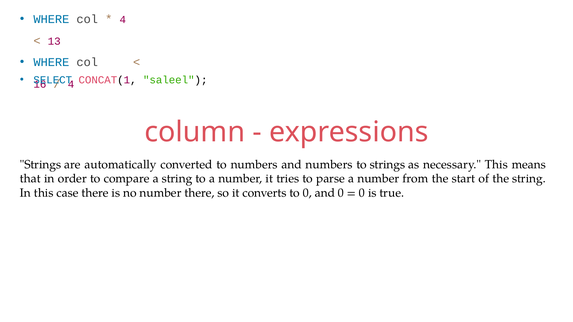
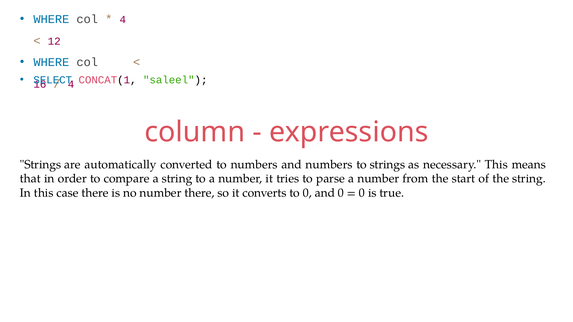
13: 13 -> 12 (54, 41)
